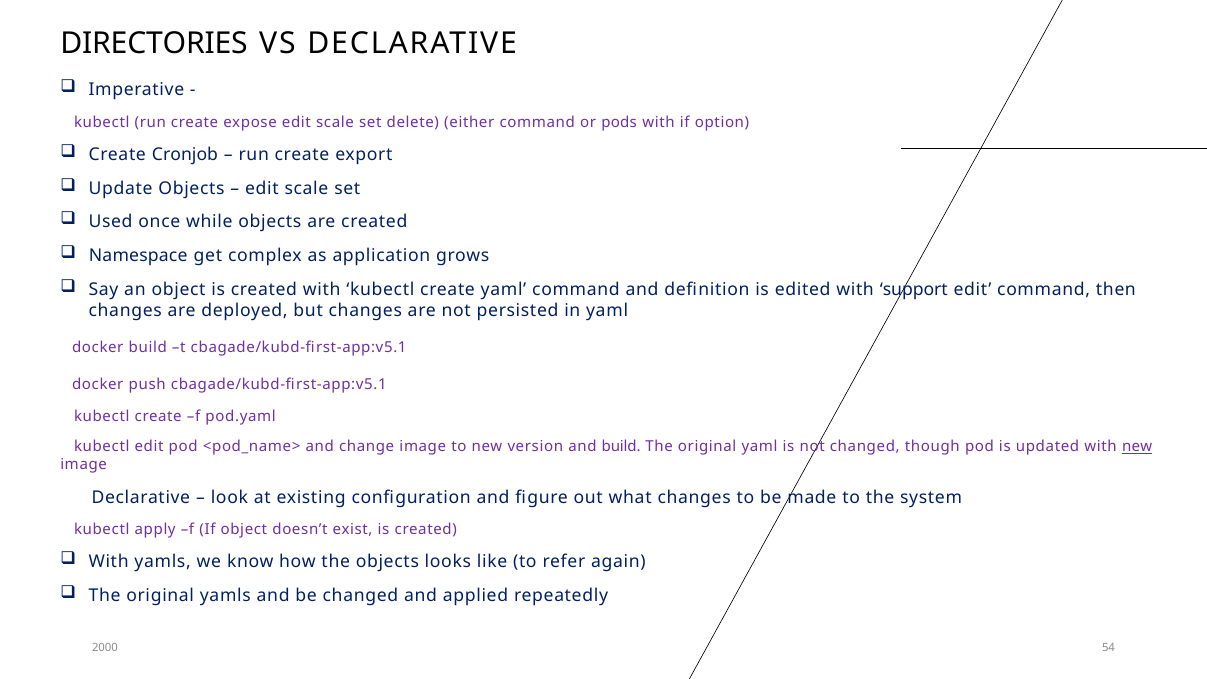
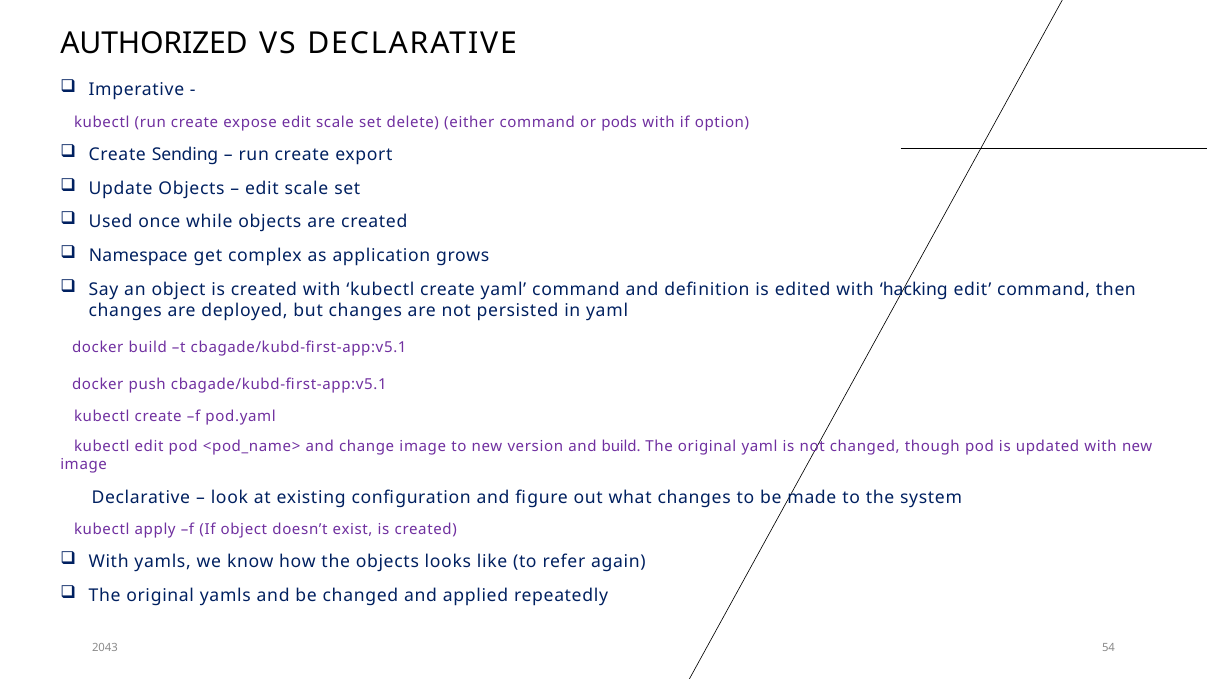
DIRECTORIES: DIRECTORIES -> AUTHORIZED (154, 44)
Cronjob: Cronjob -> Sending (185, 154)
support: support -> hacking (914, 289)
new underline: present -> none (1137, 447)
2000: 2000 -> 2043 (105, 648)
